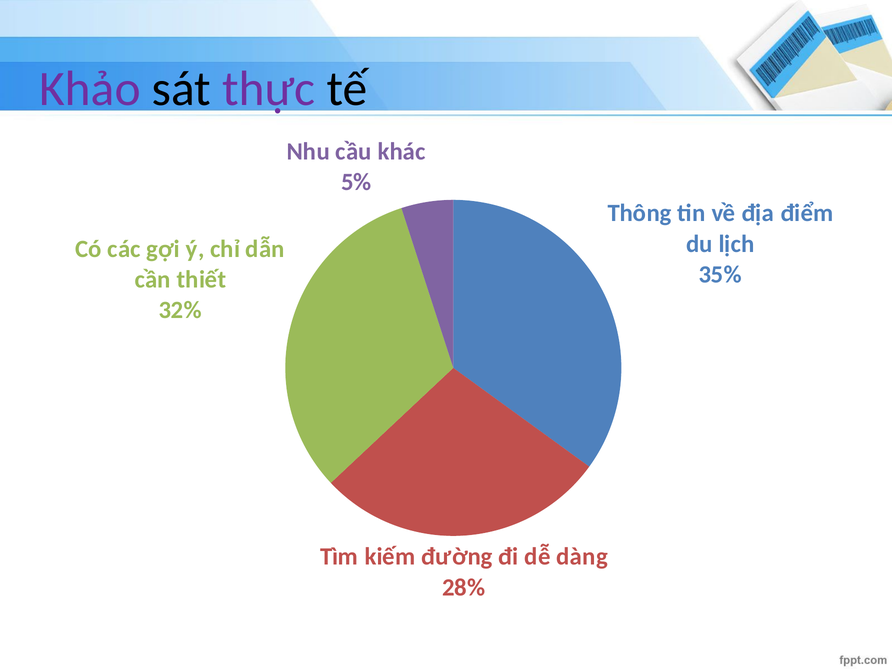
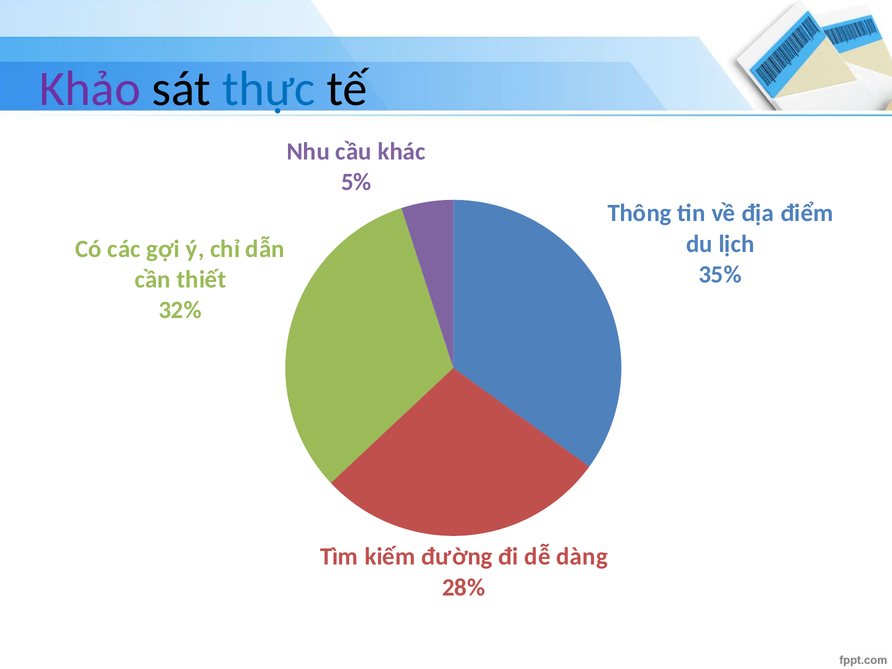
thực colour: purple -> blue (269, 89)
